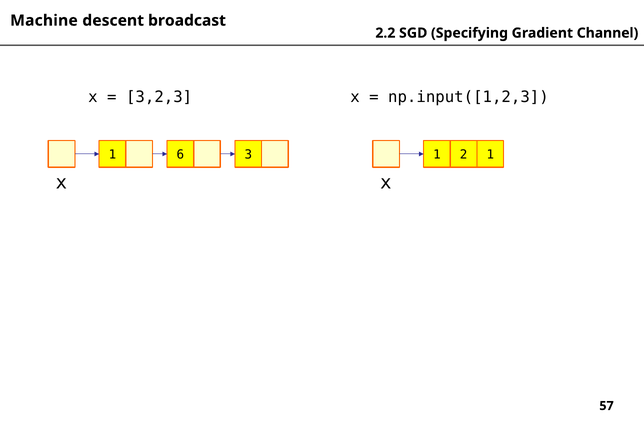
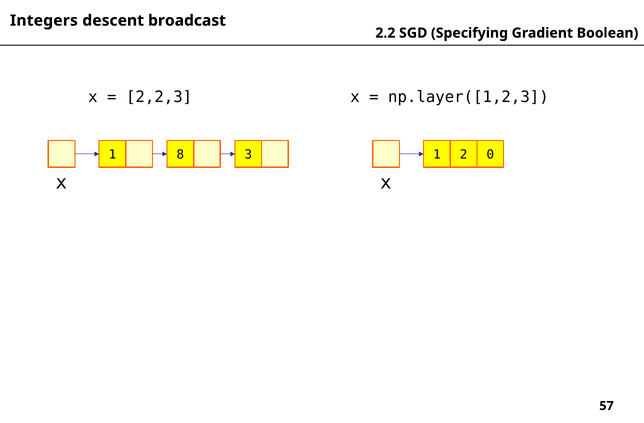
Machine: Machine -> Integers (44, 21)
Channel: Channel -> Boolean (608, 33)
3,2,3: 3,2,3 -> 2,2,3 (159, 97)
np.input([1,2,3: np.input([1,2,3 -> np.layer([1,2,3 (468, 97)
6: 6 -> 8 (180, 155)
2 1: 1 -> 0 (490, 155)
